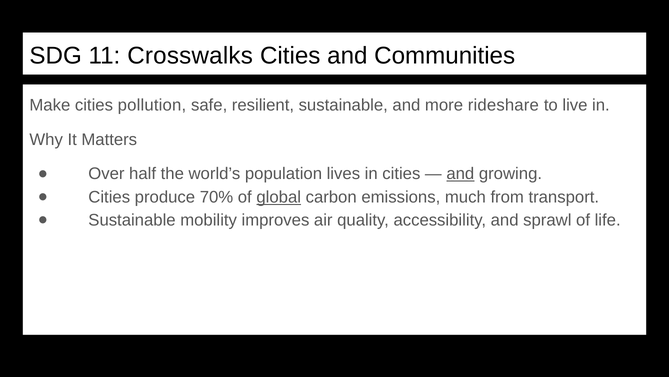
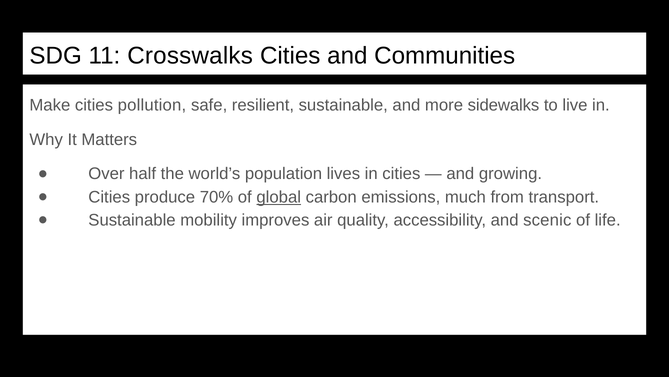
rideshare: rideshare -> sidewalks (503, 105)
and underline: present -> none (460, 174)
sprawl: sprawl -> scenic (547, 220)
